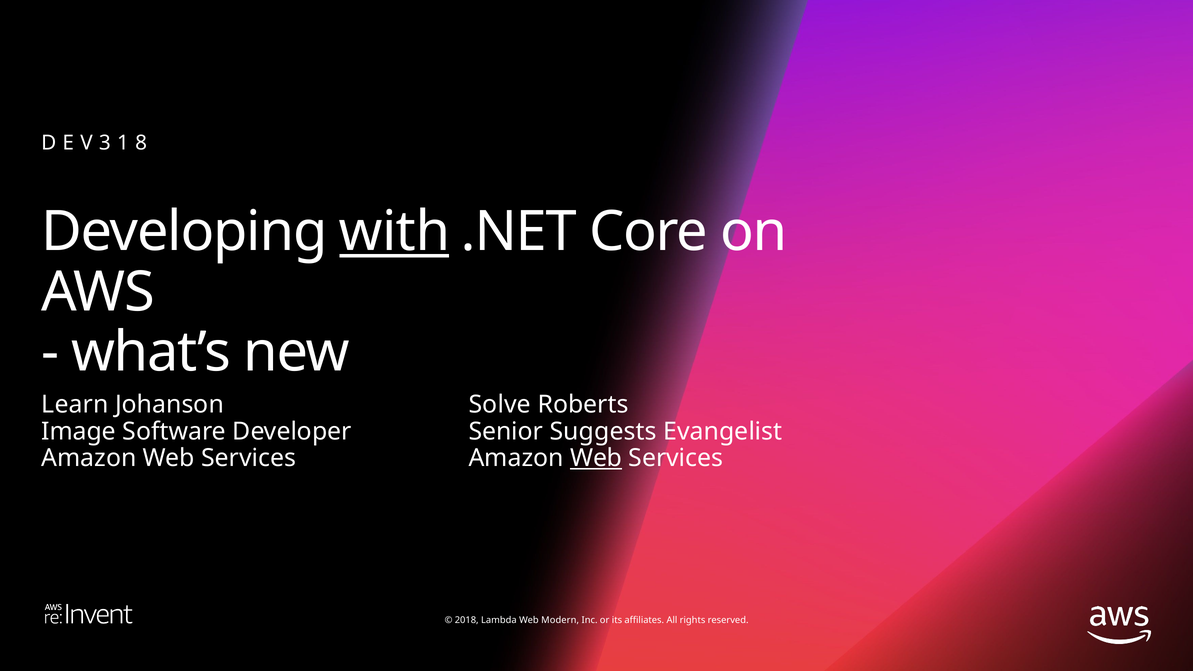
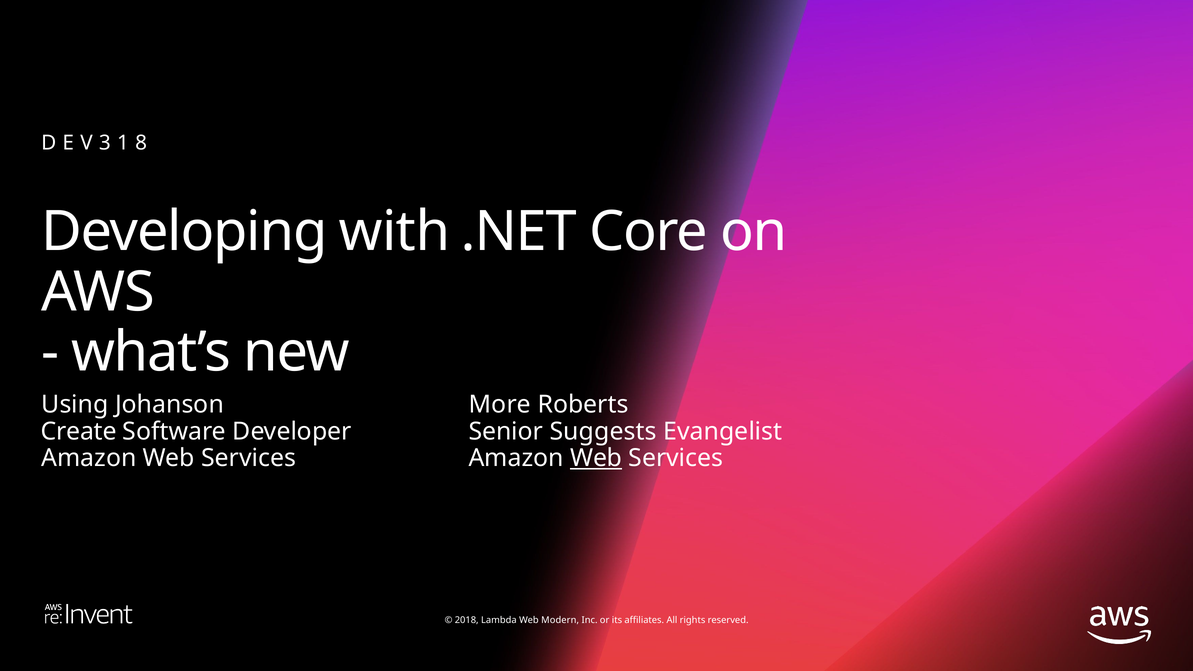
with underline: present -> none (394, 232)
Learn: Learn -> Using (75, 405)
Solve: Solve -> More (500, 405)
Image: Image -> Create (79, 431)
